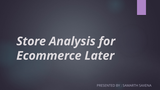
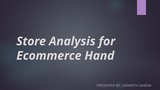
Later: Later -> Hand (99, 56)
